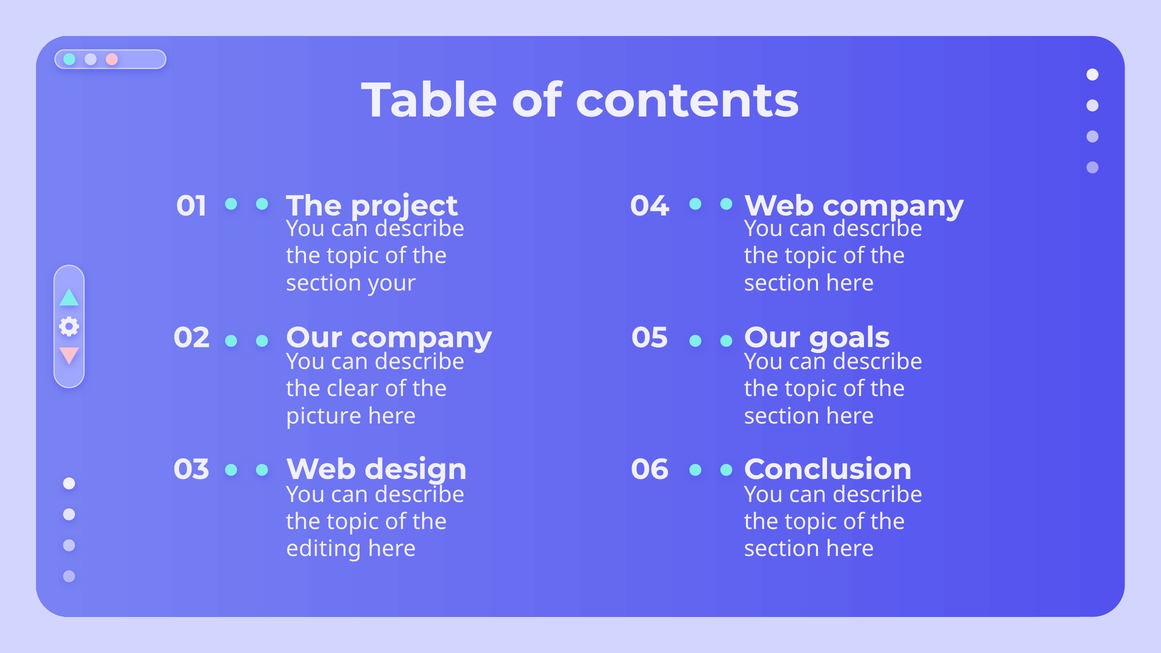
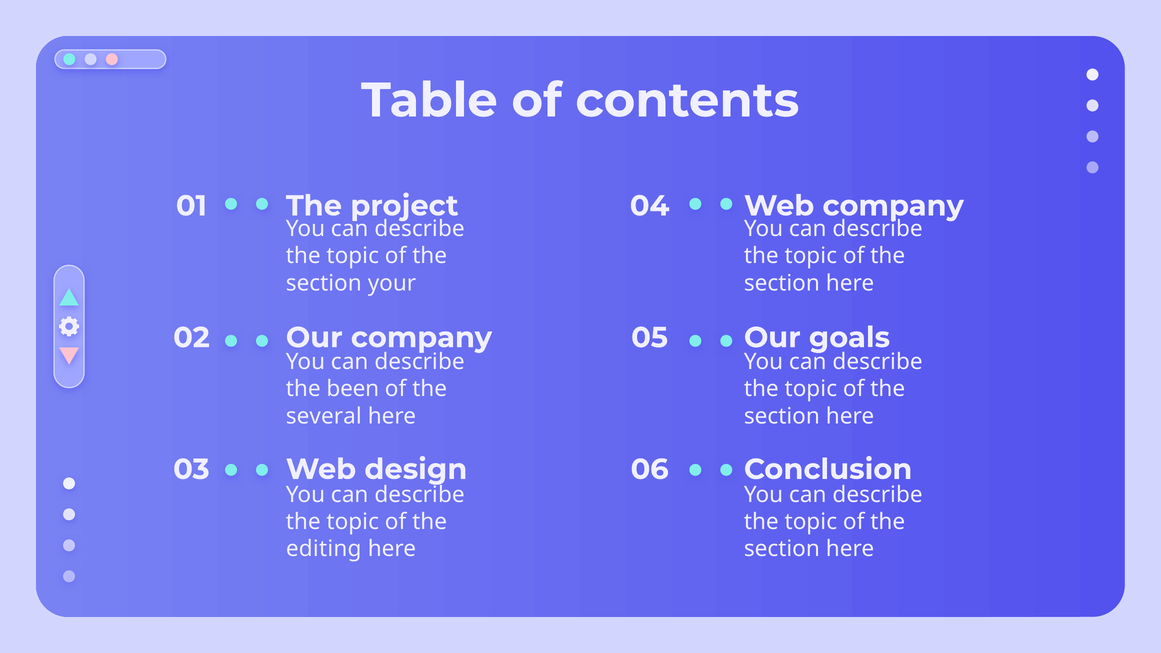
clear: clear -> been (353, 389)
picture: picture -> several (324, 416)
